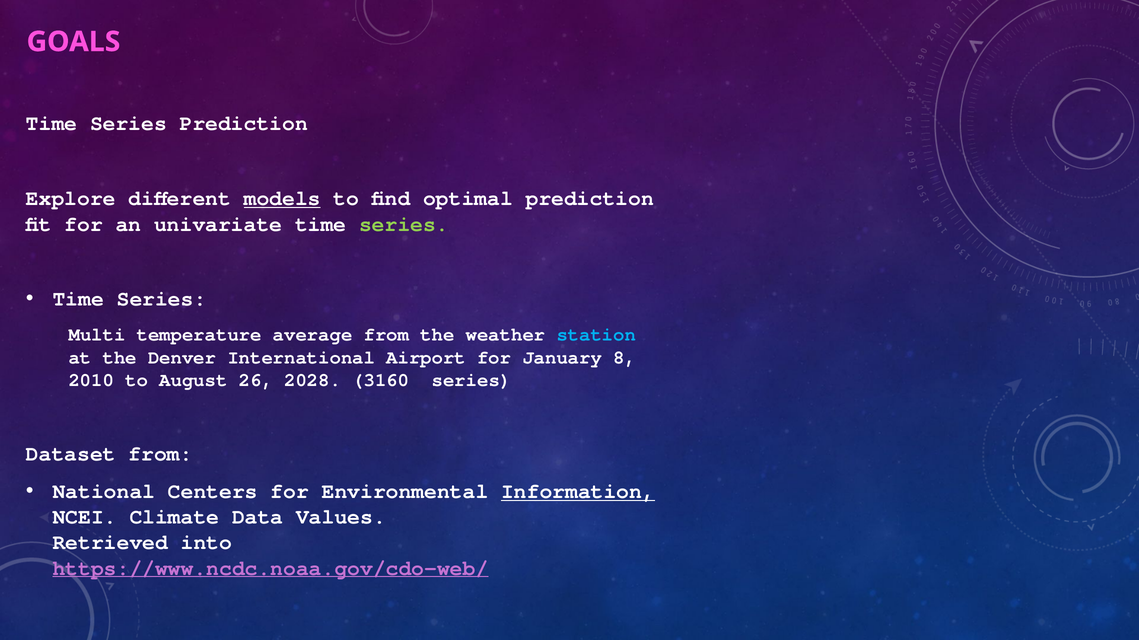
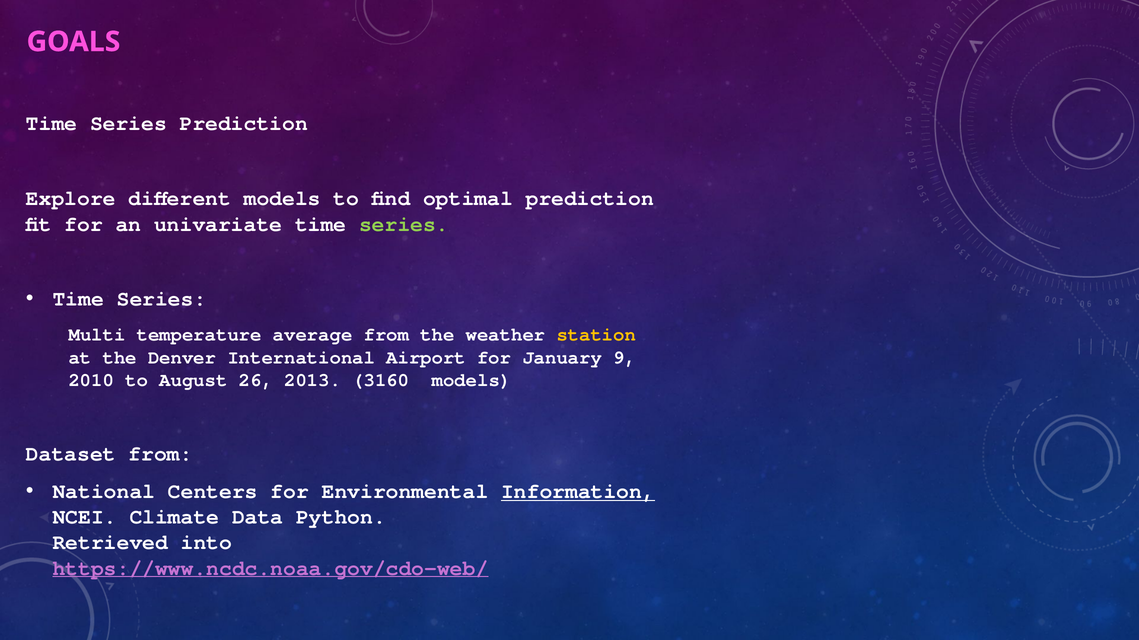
models underline: present -> none (282, 199)
station colour: light blue -> yellow (596, 335)
8: 8 -> 9 (625, 358)
2028: 2028 -> 2013 (313, 381)
3160 series: series -> models (471, 381)
Values: Values -> Python (341, 517)
